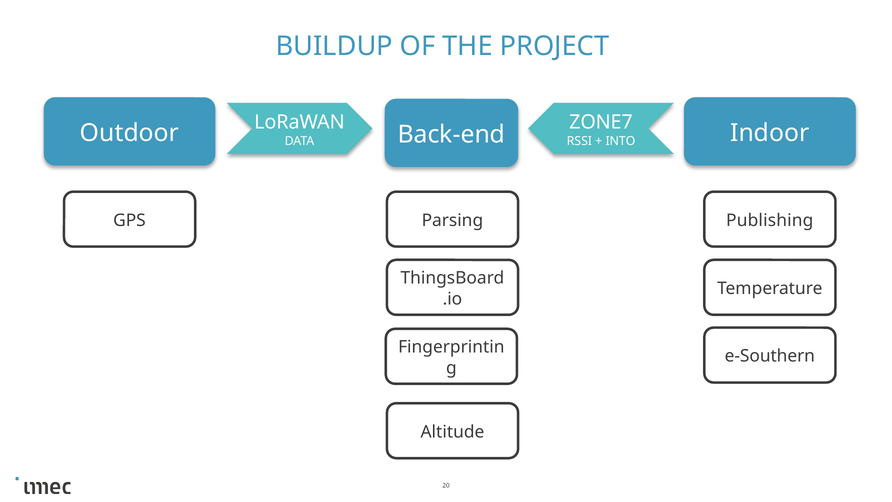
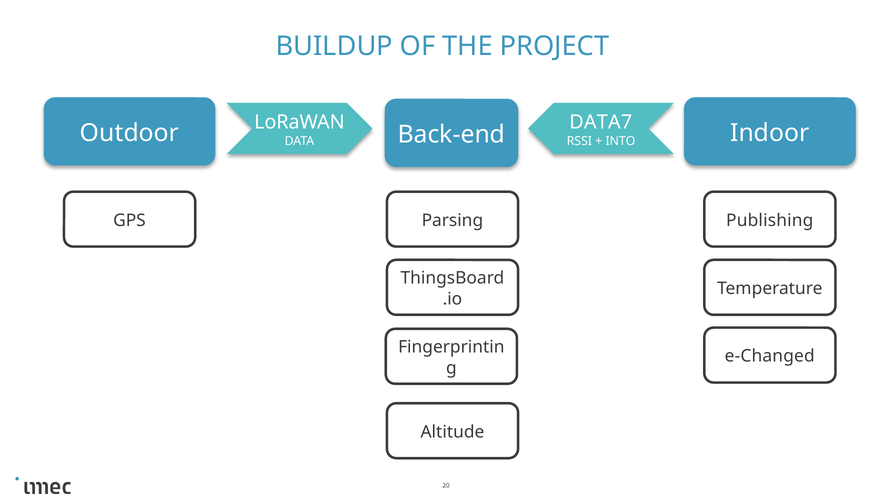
ZONE7: ZONE7 -> DATA7 (601, 122)
e-Southern: e-Southern -> e-Changed (770, 356)
